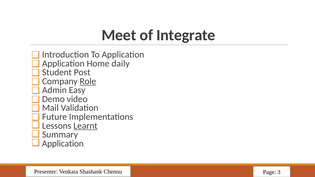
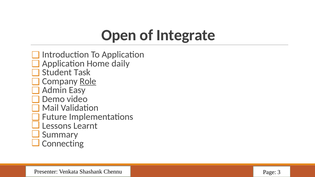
Meet: Meet -> Open (119, 35)
Post: Post -> Task (82, 72)
Learnt underline: present -> none (85, 126)
Application: Application -> Connecting (63, 144)
